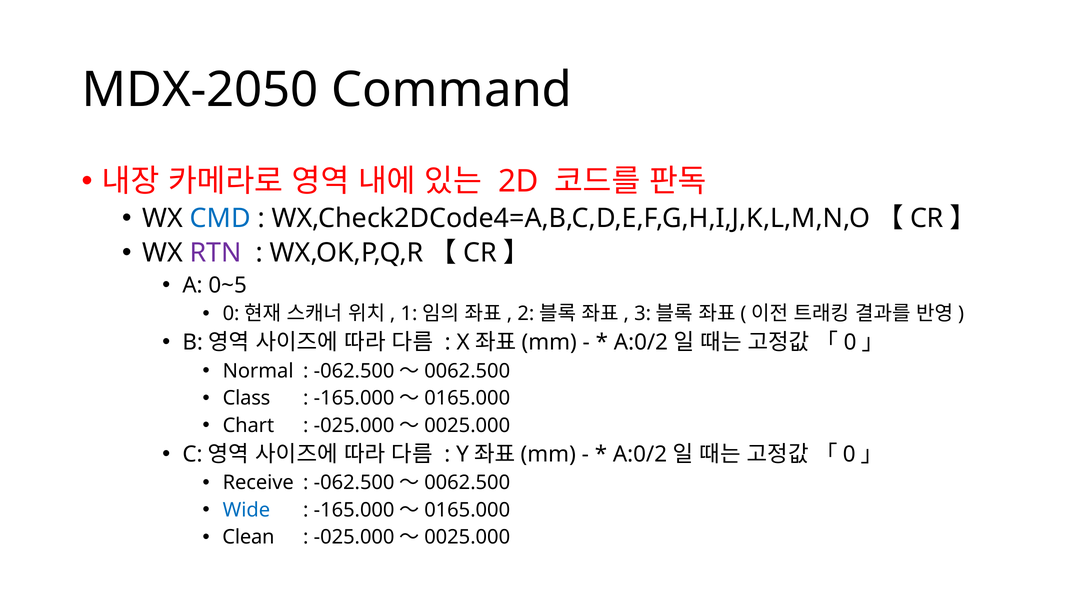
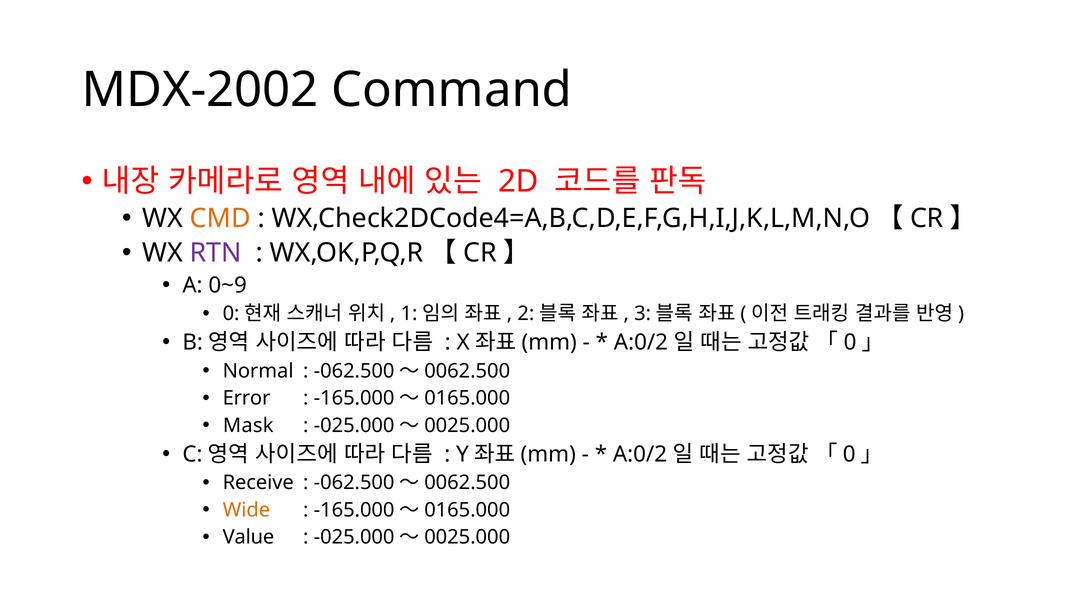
MDX-2050: MDX-2050 -> MDX-2002 (200, 90)
CMD colour: blue -> orange (220, 218)
0~5: 0~5 -> 0~9 (228, 285)
Class: Class -> Error (246, 398)
Chart: Chart -> Mask (248, 425)
Wide colour: blue -> orange (246, 510)
Clean: Clean -> Value (248, 537)
